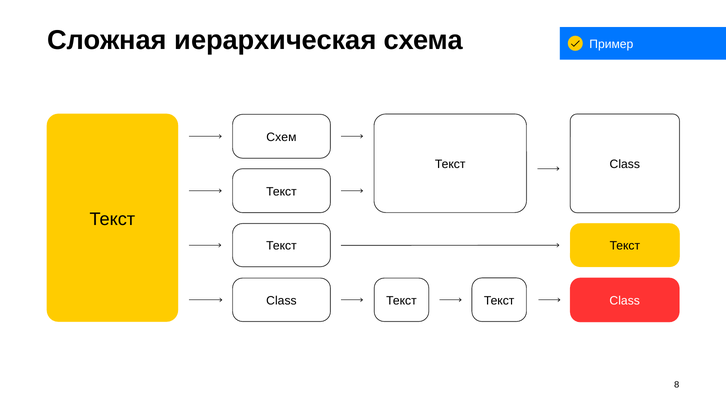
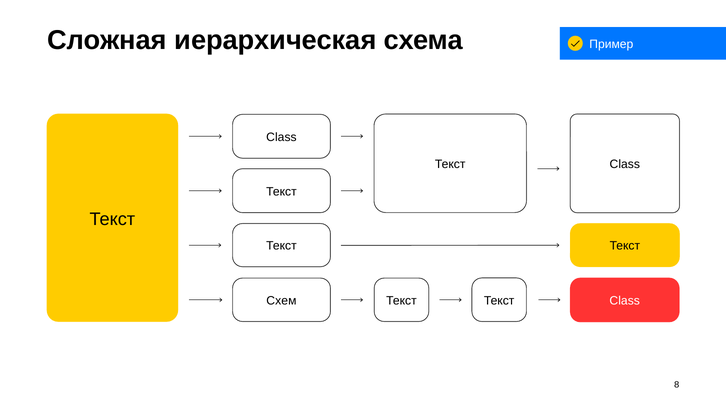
Схем: Схем -> Class (281, 137)
Class: Class -> Схем (281, 300)
